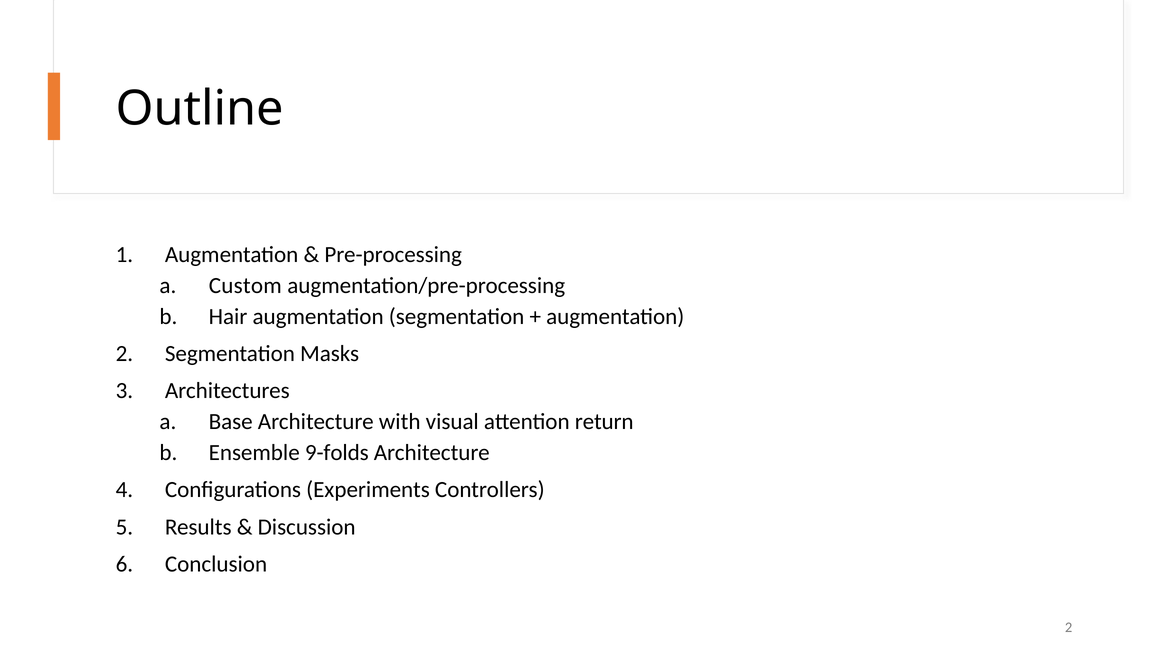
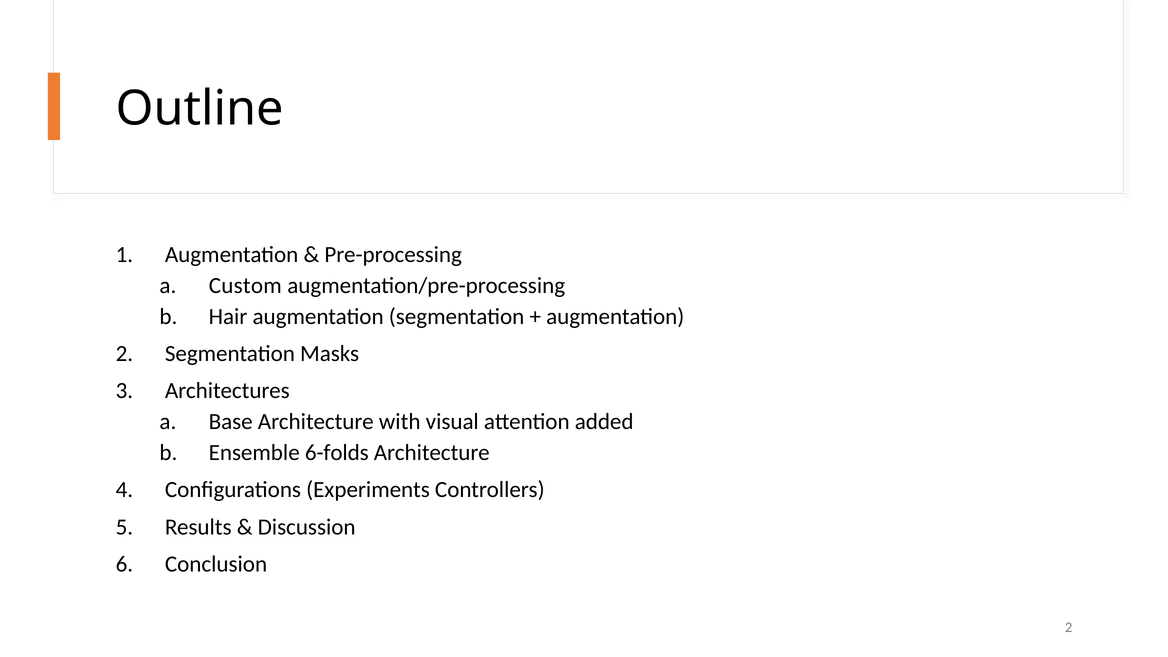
return: return -> added (604, 422)
9-folds: 9-folds -> 6-folds (337, 453)
